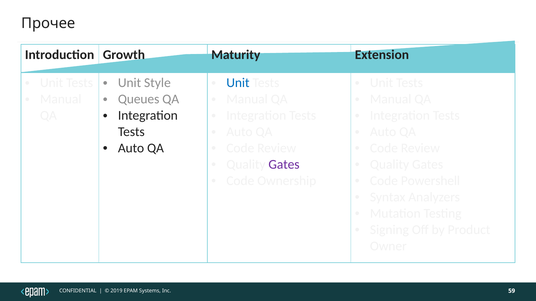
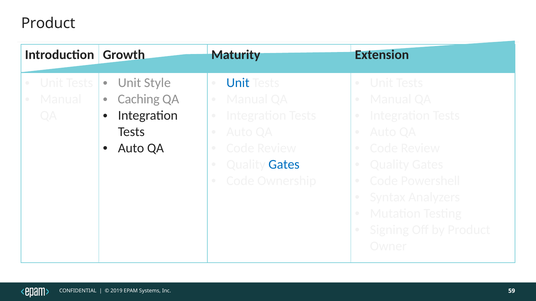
Прочее: Прочее -> Product (48, 23)
Queues: Queues -> Caching (139, 99)
Gates colour: purple -> blue (284, 165)
